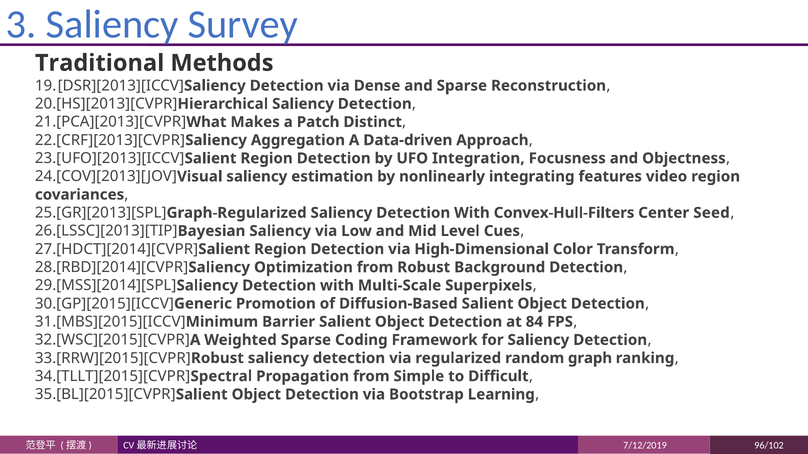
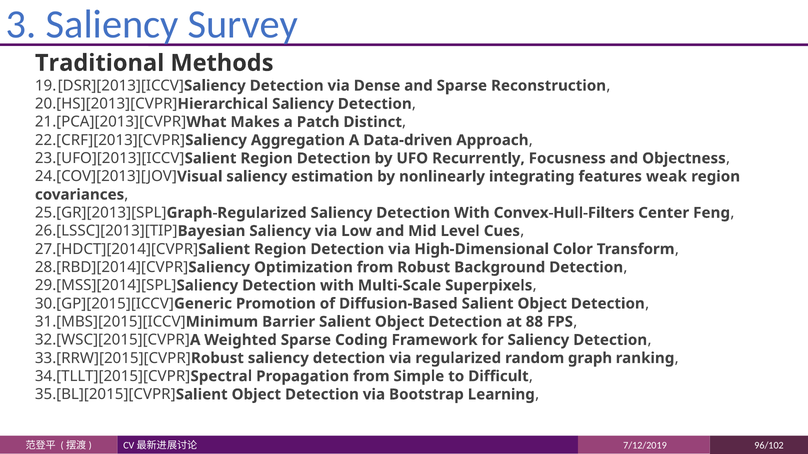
Integration: Integration -> Recurrently (478, 158)
video: video -> weak (666, 177)
Seed: Seed -> Feng (712, 213)
84: 84 -> 88 (534, 322)
